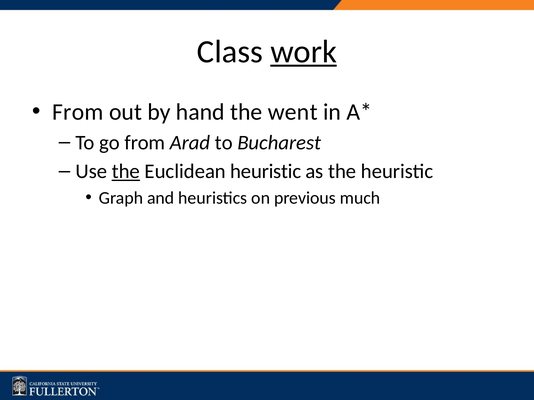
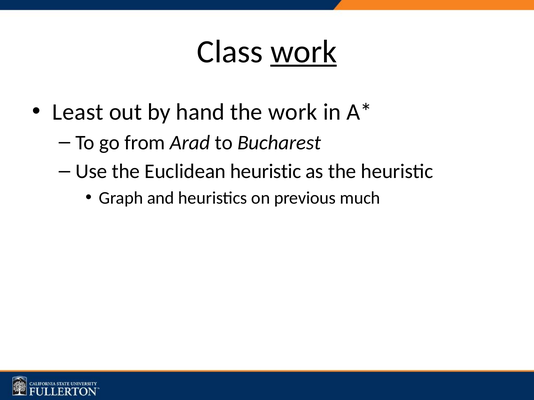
From: From -> Least (78, 112)
the went: went -> work (293, 112)
the underline: present -> none (126, 172)
